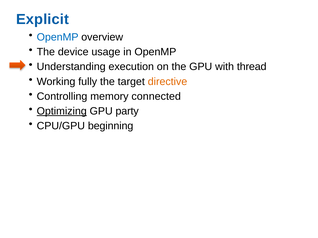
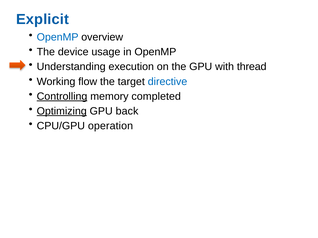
fully: fully -> flow (88, 82)
directive colour: orange -> blue (167, 82)
Controlling underline: none -> present (62, 97)
connected: connected -> completed (156, 97)
party: party -> back (127, 111)
beginning: beginning -> operation (111, 126)
